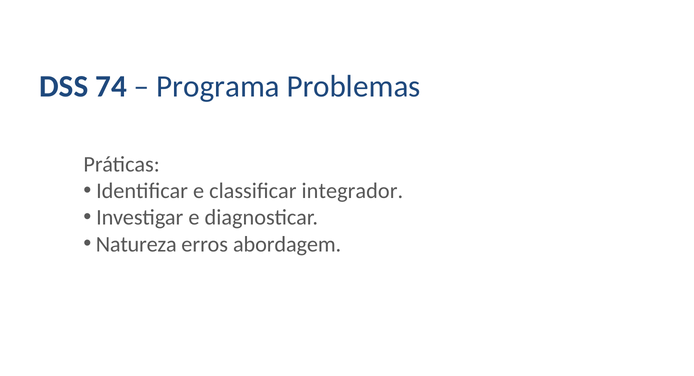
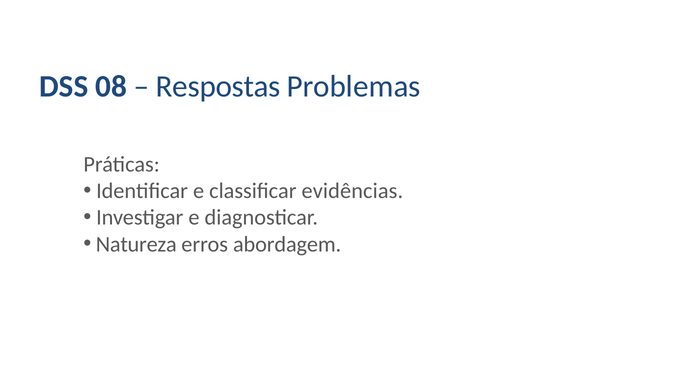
74: 74 -> 08 (111, 87)
Programa: Programa -> Respostas (218, 87)
integrador: integrador -> evidências (352, 191)
